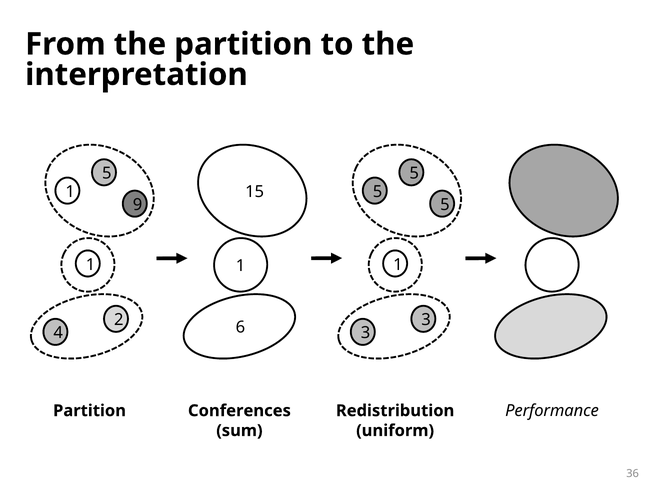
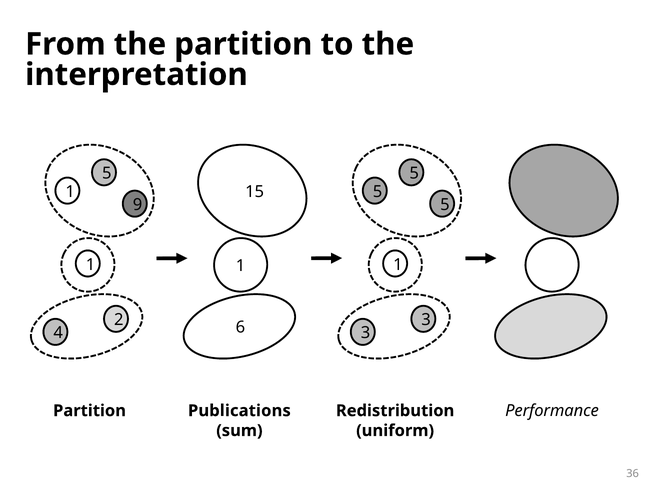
Conferences: Conferences -> Publications (239, 411)
